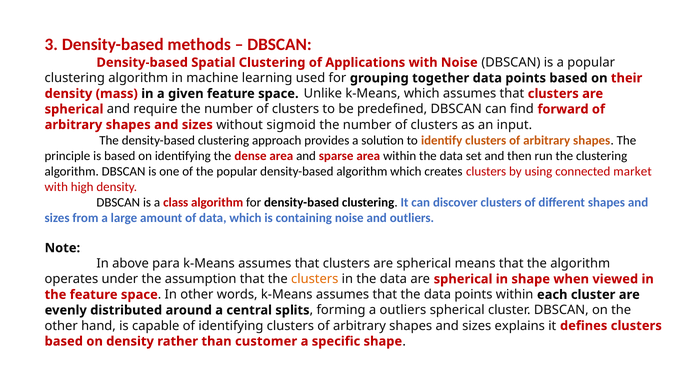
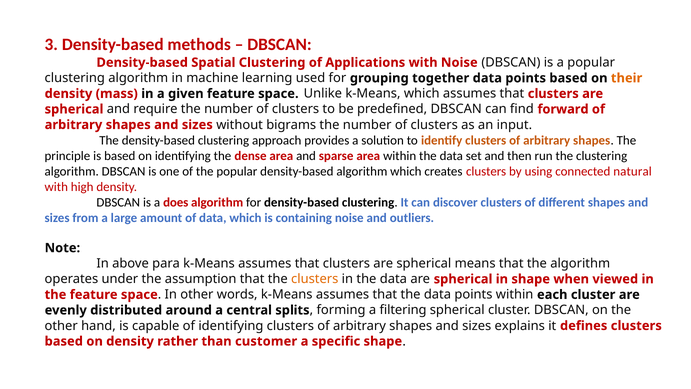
their colour: red -> orange (627, 78)
sigmoid: sigmoid -> bigrams (291, 125)
market: market -> natural (633, 171)
class: class -> does (176, 202)
a outliers: outliers -> filtering (403, 310)
